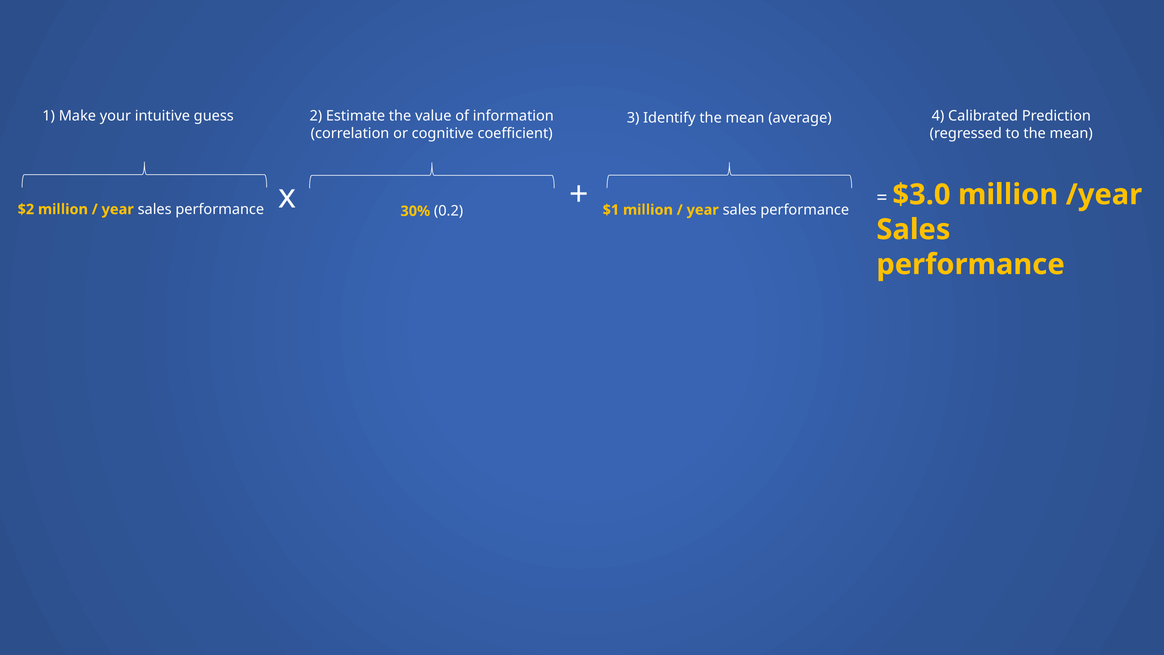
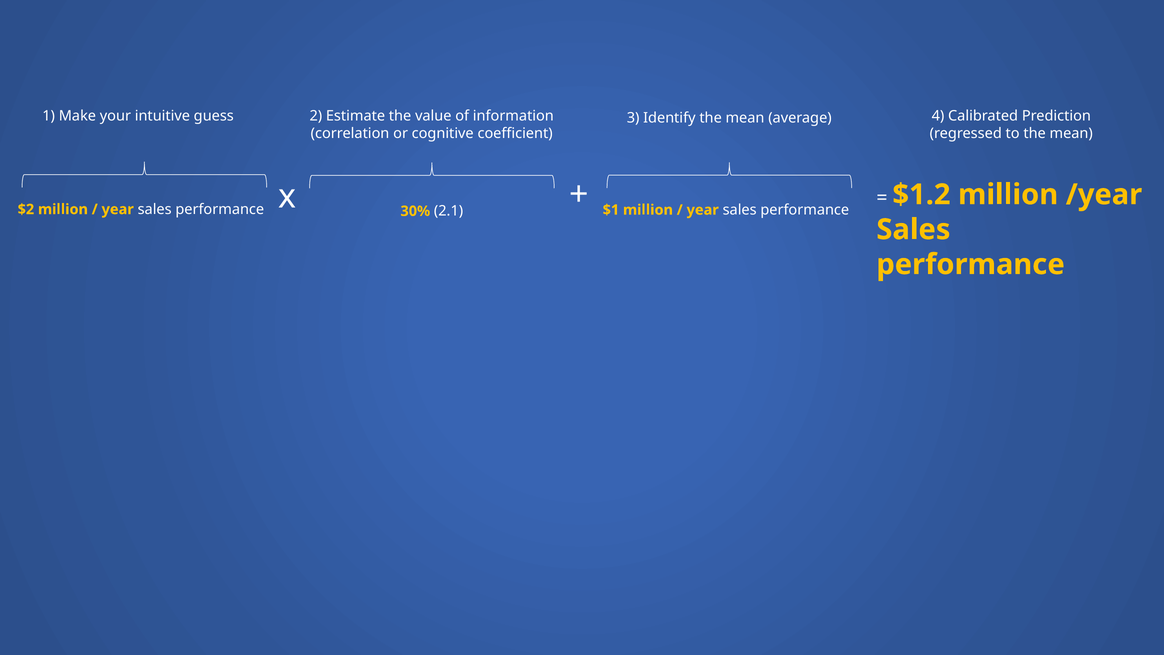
$3.0: $3.0 -> $1.2 (921, 195)
0.2: 0.2 -> 2.1 (449, 211)
